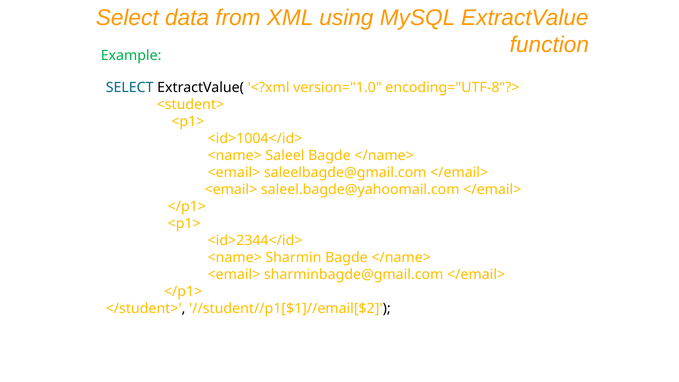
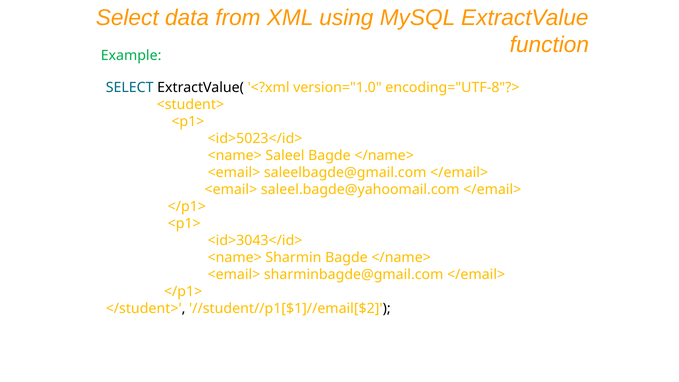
<id>1004</id>: <id>1004</id> -> <id>5023</id> (255, 138)
<id>2344</id>: <id>2344</id> -> <id>3043</id> (255, 240)
